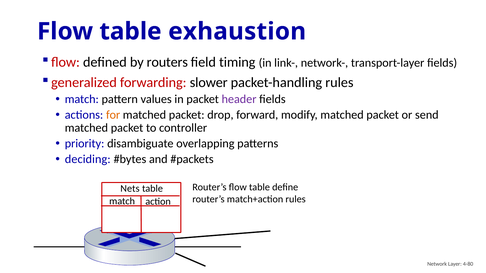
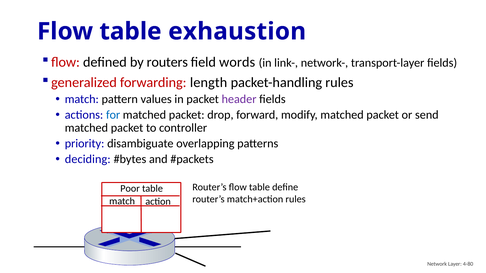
timing: timing -> words (237, 62)
slower: slower -> length (209, 83)
for colour: orange -> blue (113, 115)
Nets: Nets -> Poor (130, 189)
